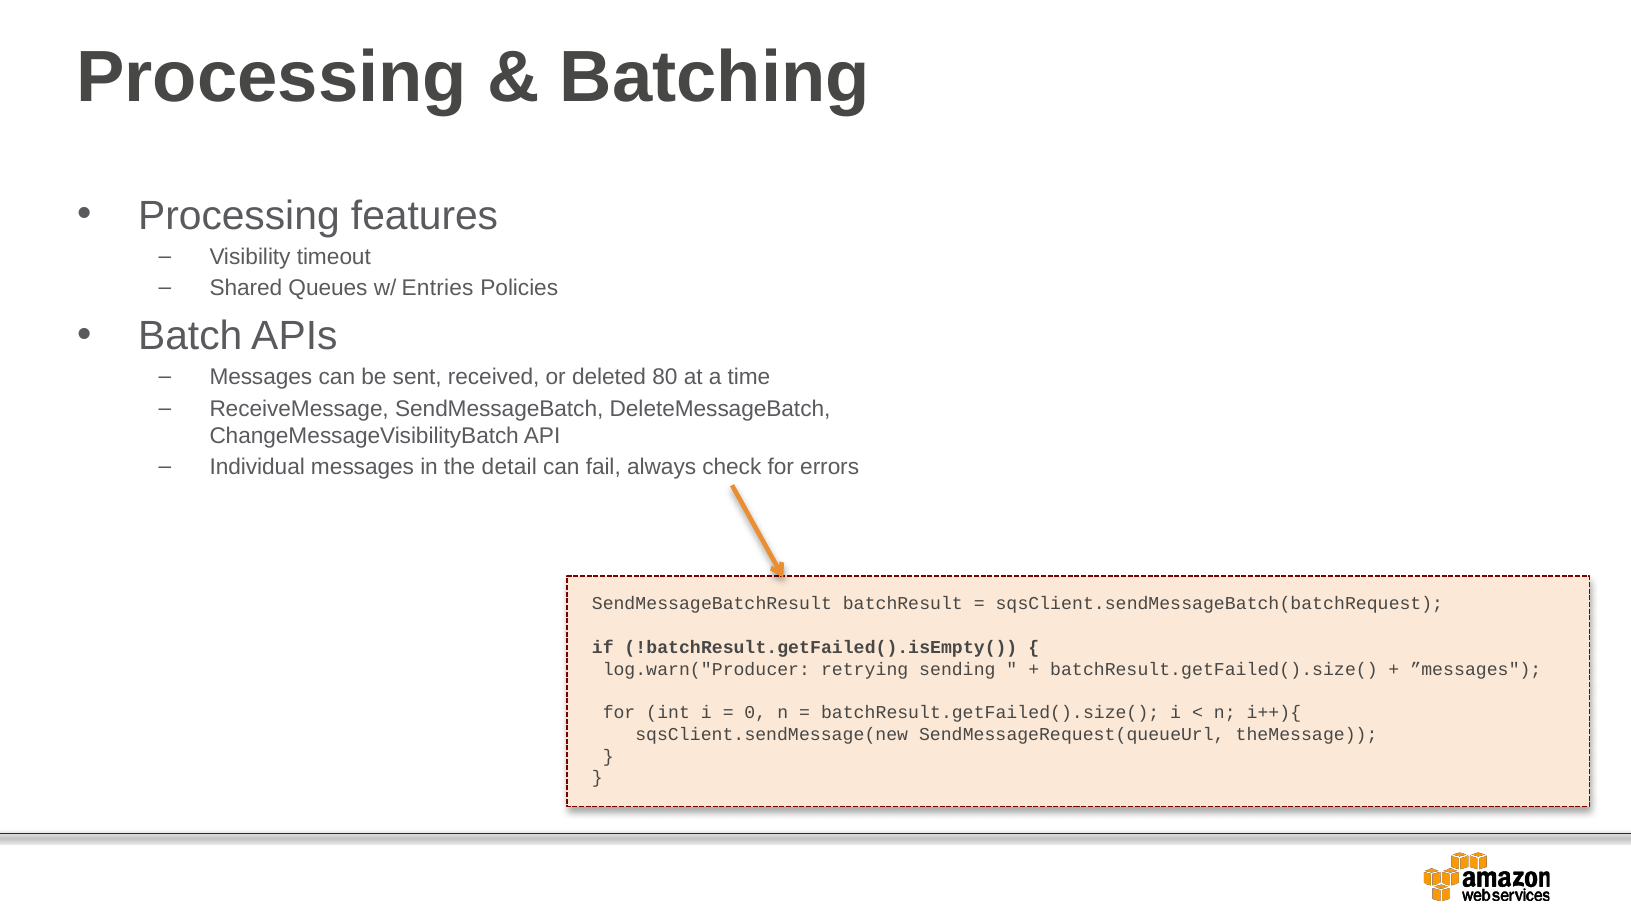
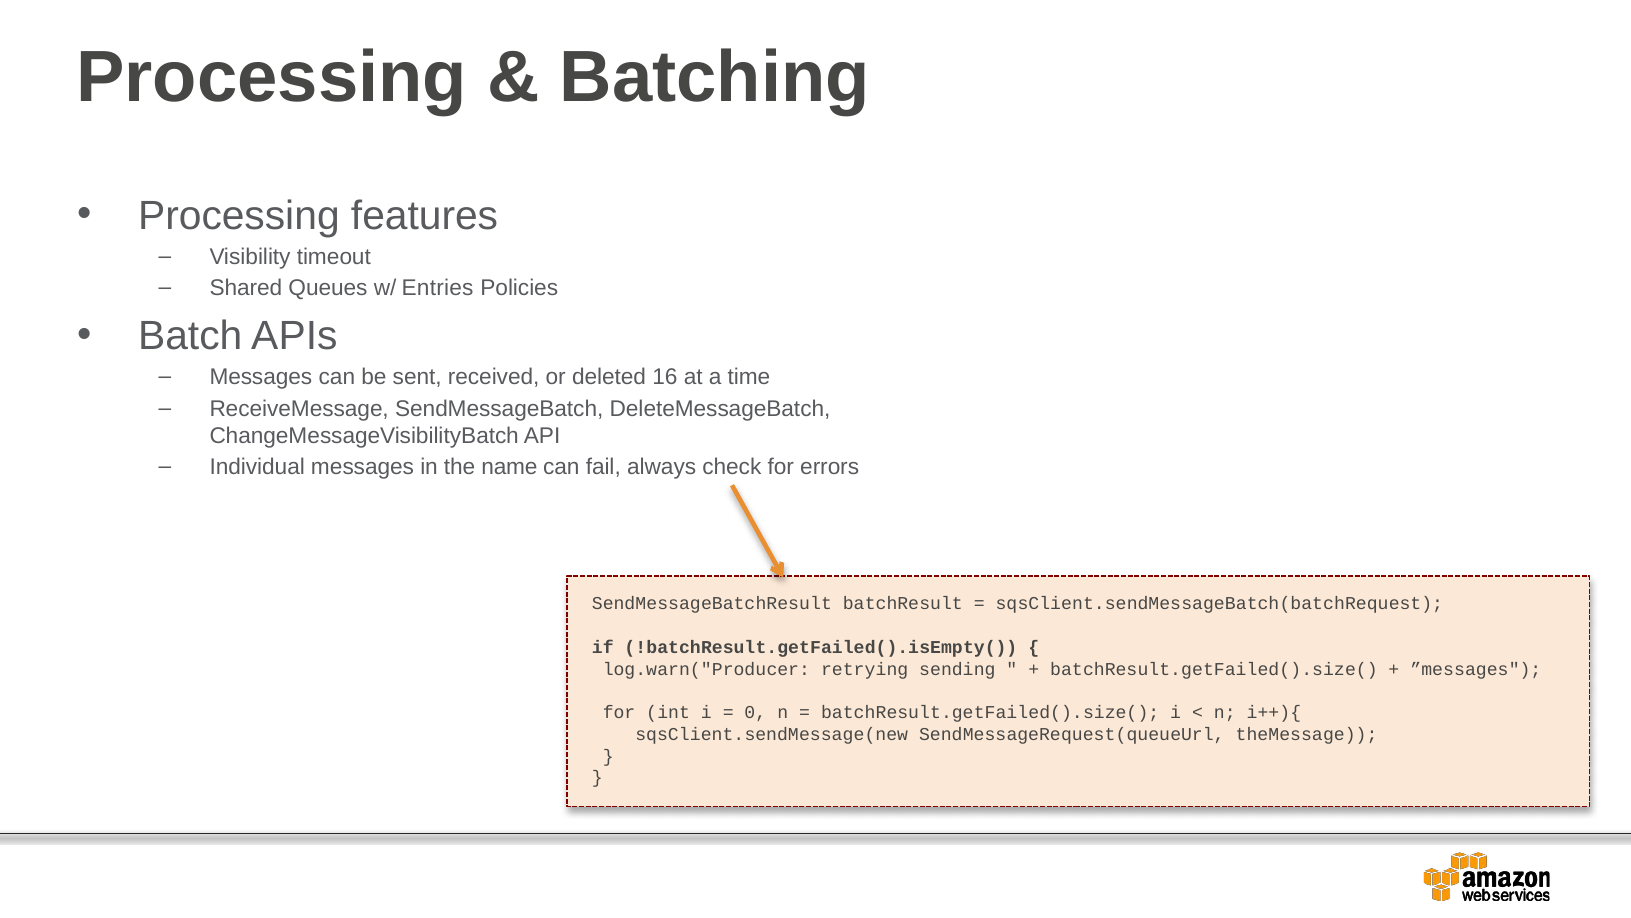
80: 80 -> 16 (665, 377)
detail: detail -> name (509, 467)
